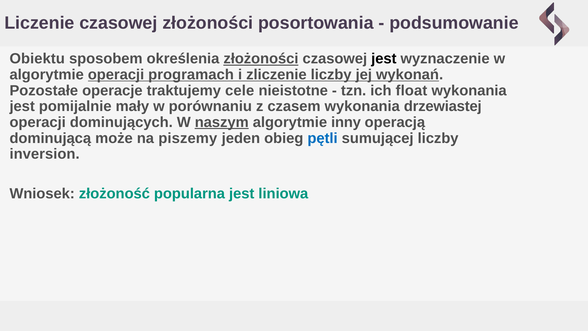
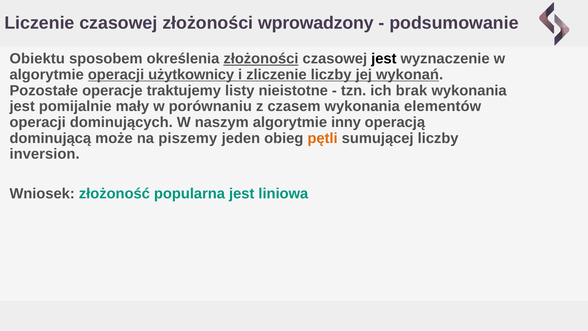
posortowania: posortowania -> wprowadzony (316, 23)
programach: programach -> użytkownicy (191, 75)
cele: cele -> listy (240, 90)
float: float -> brak (411, 90)
drzewiastej: drzewiastej -> elementów (443, 106)
naszym underline: present -> none (222, 122)
pętli colour: blue -> orange (323, 138)
